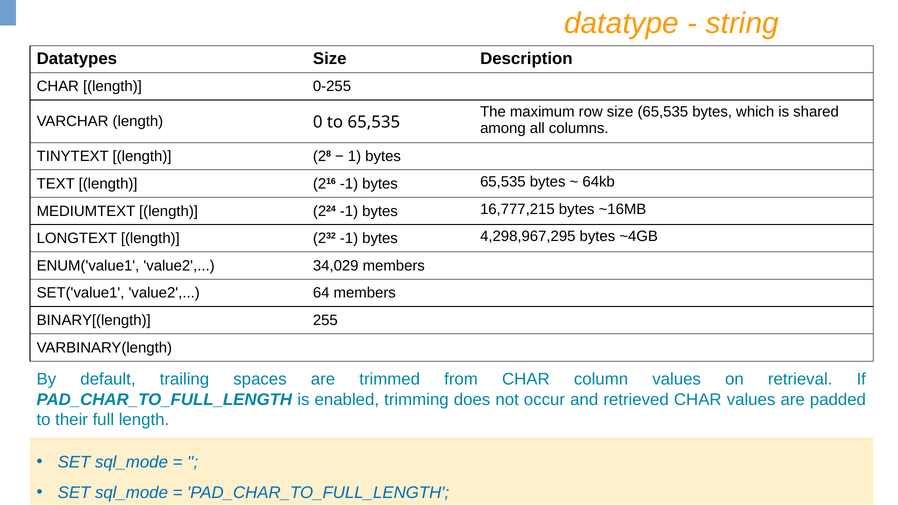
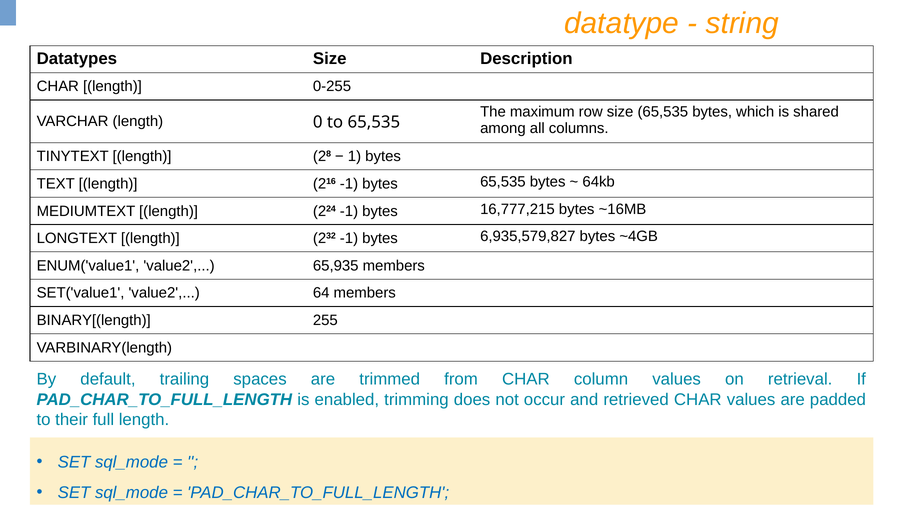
4,298,967,295: 4,298,967,295 -> 6,935,579,827 (528, 236)
34,029: 34,029 -> 65,935 (336, 266)
